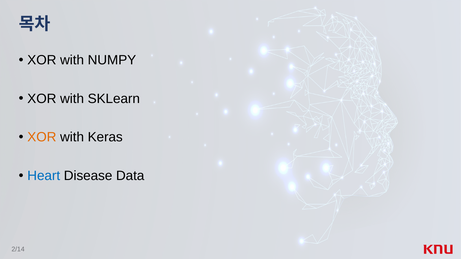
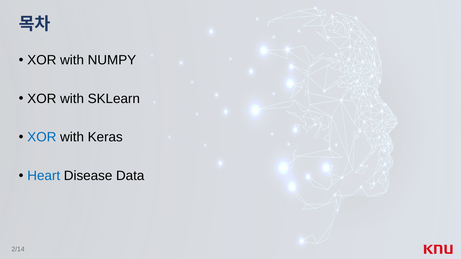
XOR colour: orange -> blue (42, 137)
